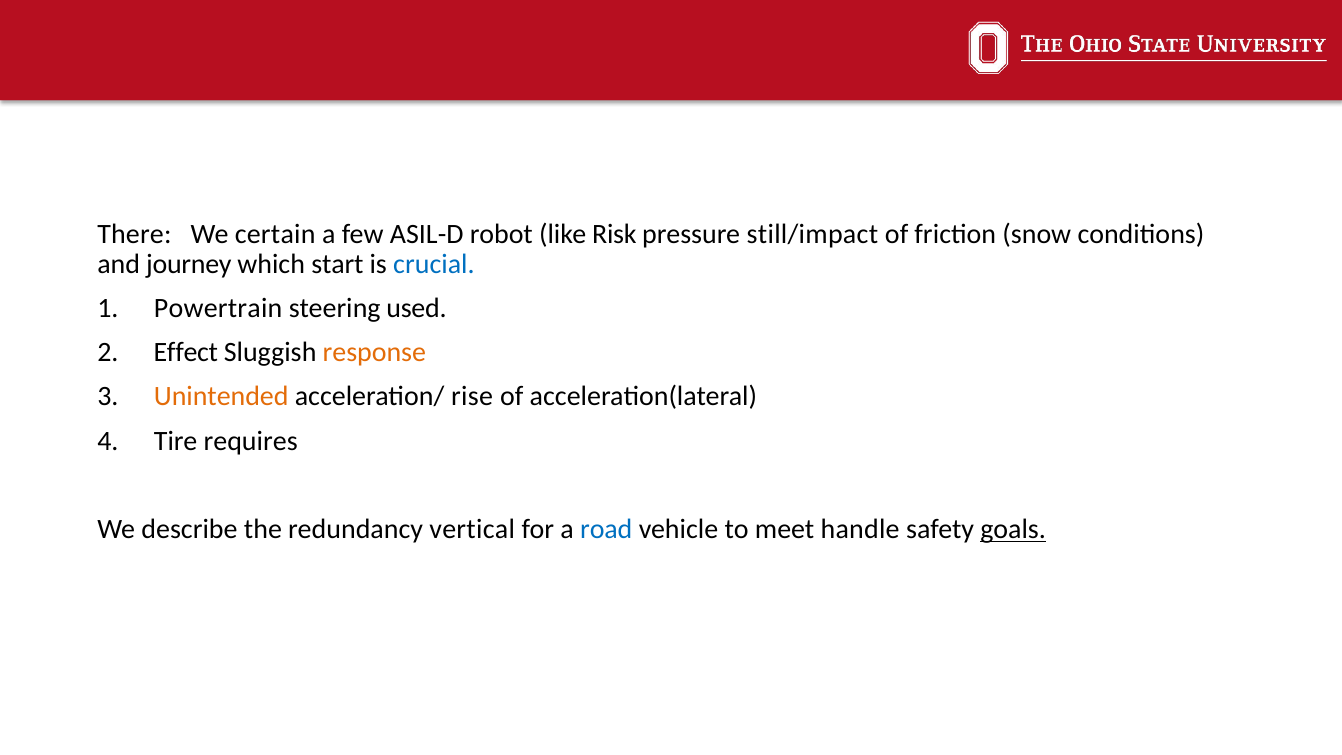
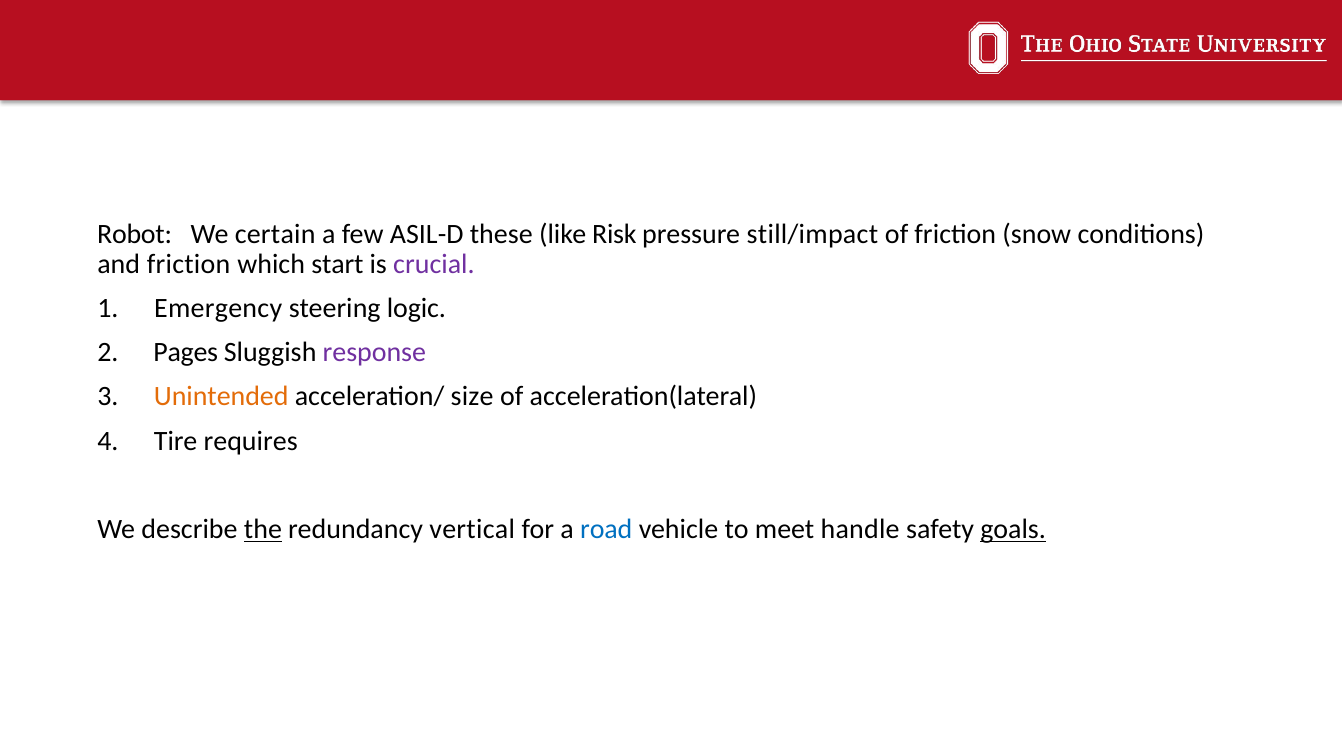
There: There -> Robot (135, 234)
robot: robot -> these (501, 234)
and journey: journey -> friction (189, 264)
crucial colour: blue -> purple (434, 264)
Powertrain: Powertrain -> Emergency (218, 308)
used: used -> logic (416, 308)
Effect: Effect -> Pages (186, 352)
response colour: orange -> purple (374, 352)
rise: rise -> size (472, 397)
the underline: none -> present (263, 529)
